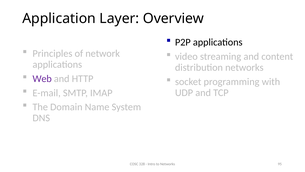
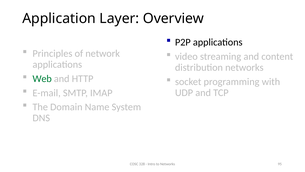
Web colour: purple -> green (42, 79)
